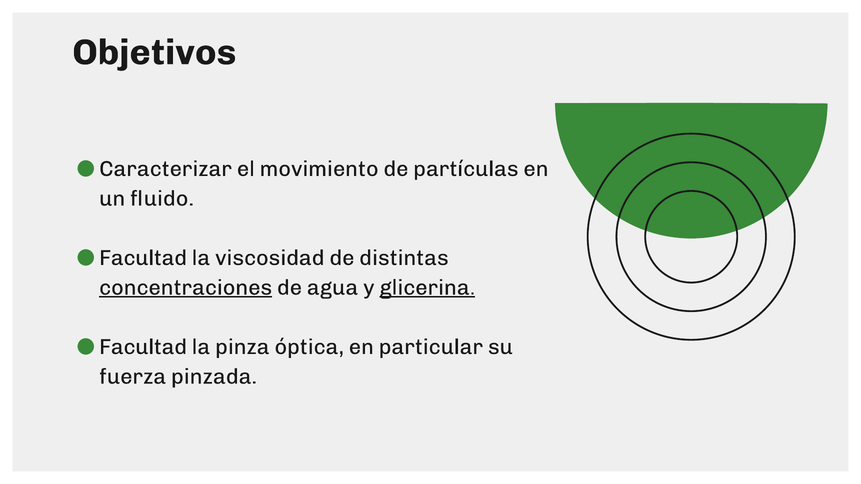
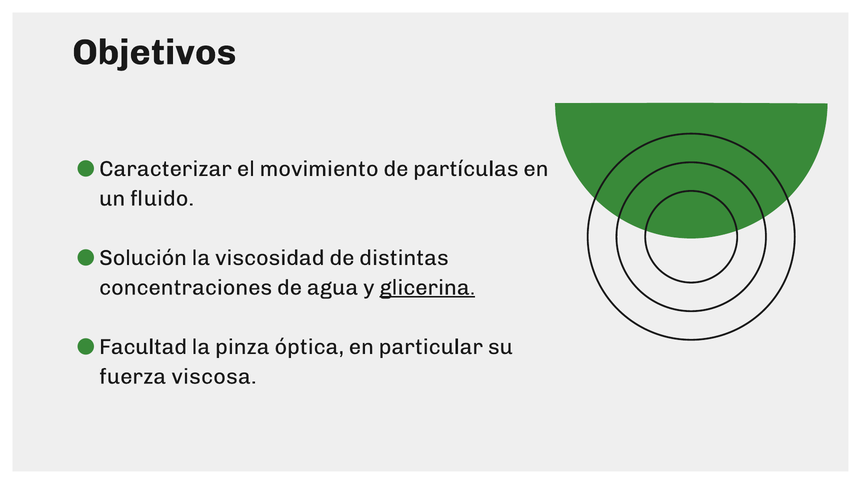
Facultad: Facultad -> Solución (143, 258)
concentraciones underline: present -> none (186, 288)
pinzada: pinzada -> viscosa (214, 377)
